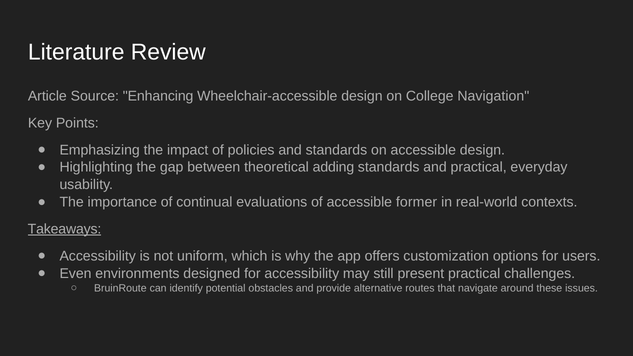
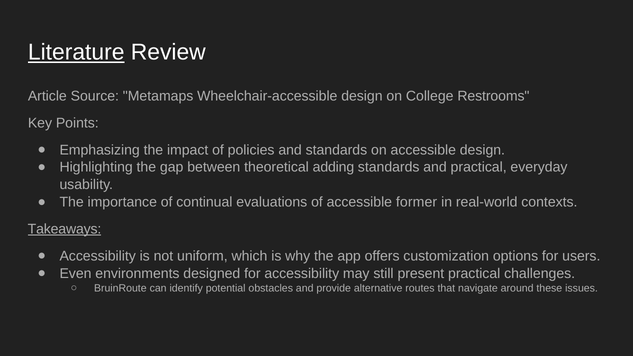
Literature underline: none -> present (76, 52)
Enhancing: Enhancing -> Metamaps (158, 96)
Navigation: Navigation -> Restrooms (493, 96)
